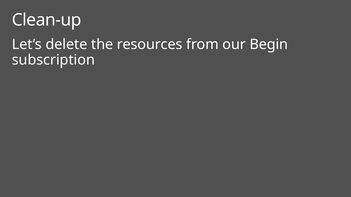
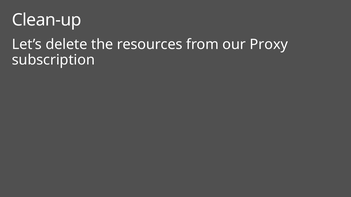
Begin: Begin -> Proxy (269, 44)
